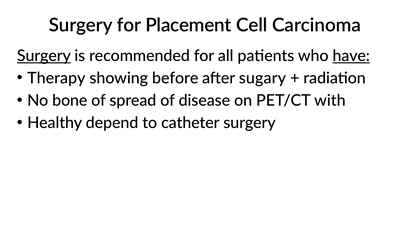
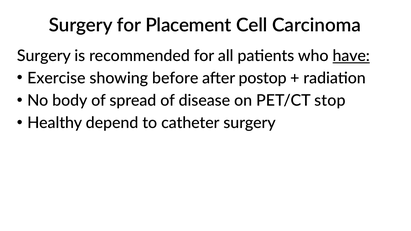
Surgery underline: present -> none (44, 56)
Therapy: Therapy -> Exercise (56, 78)
sugary: sugary -> postop (263, 78)
bone: bone -> body (70, 101)
with: with -> stop (330, 101)
